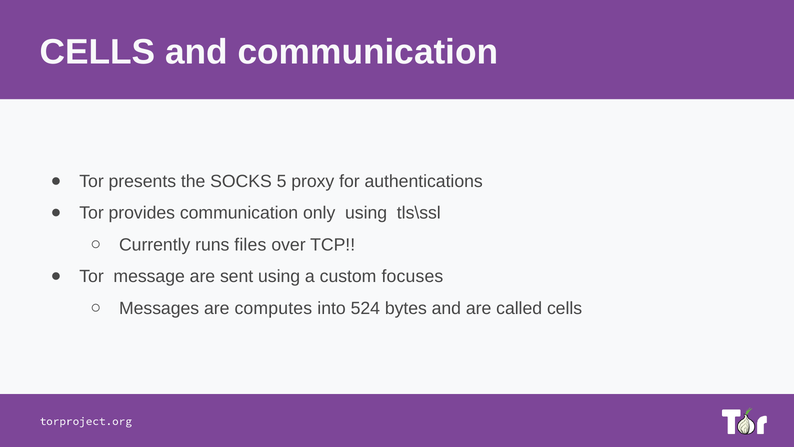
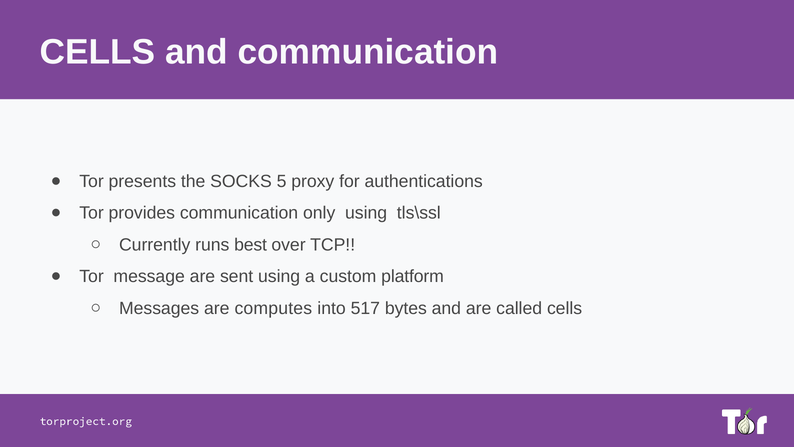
files: files -> best (251, 245)
focuses: focuses -> platform (413, 276)
524: 524 -> 517 (365, 308)
